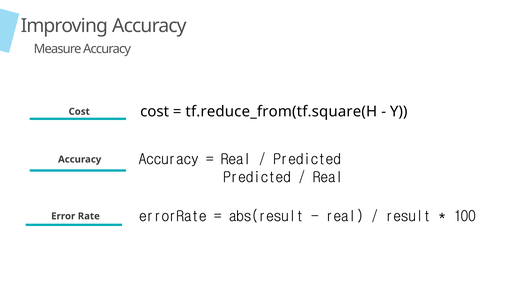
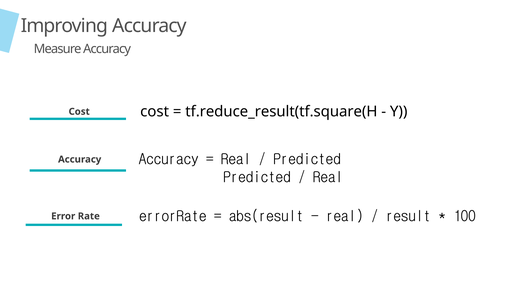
tf.reduce_from(tf.square(H: tf.reduce_from(tf.square(H -> tf.reduce_result(tf.square(H (281, 112)
